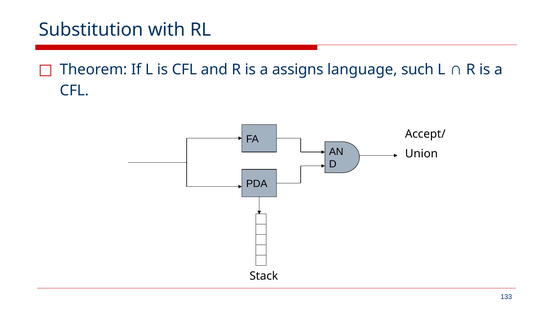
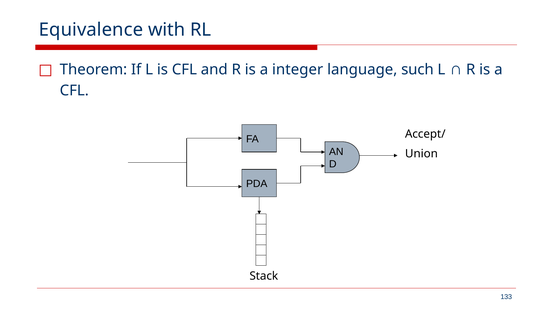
Substitution: Substitution -> Equivalence (91, 30)
assigns: assigns -> integer (298, 70)
